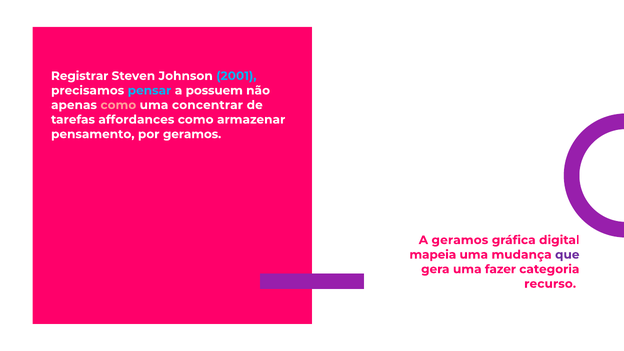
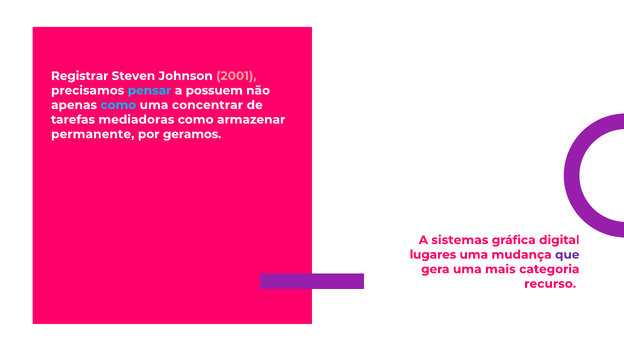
2001 colour: light blue -> pink (236, 76)
como colour: pink -> light blue (118, 105)
affordances: affordances -> mediadoras (136, 120)
pensamento: pensamento -> permanente (93, 134)
A geramos: geramos -> sistemas (460, 240)
mapeia: mapeia -> lugares (433, 255)
fazer: fazer -> mais (500, 269)
